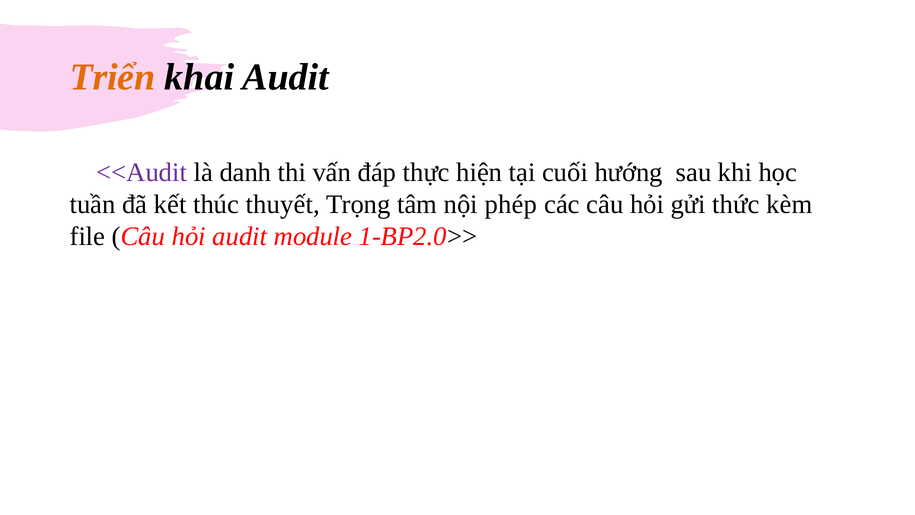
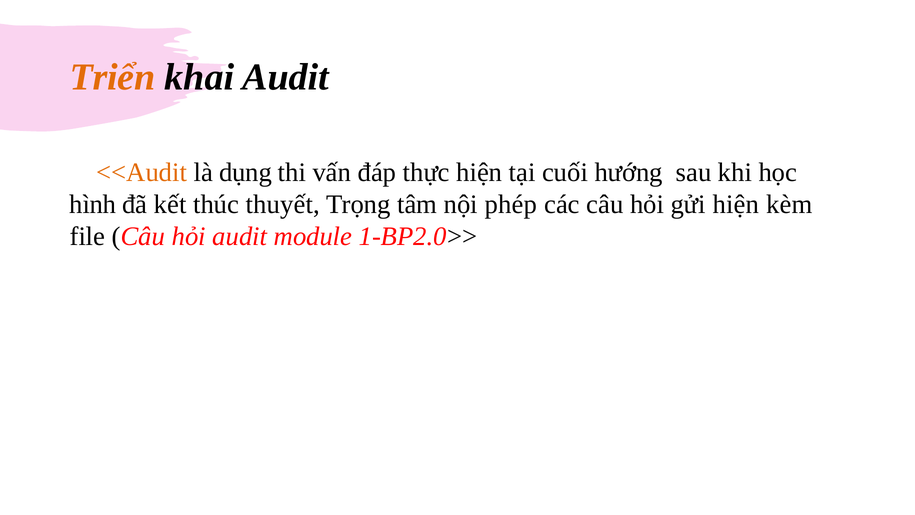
<<Audit colour: purple -> orange (142, 172)
danh: danh -> dụng (246, 172)
tuần: tuần -> hình (93, 204)
gửi thức: thức -> hiện (736, 204)
